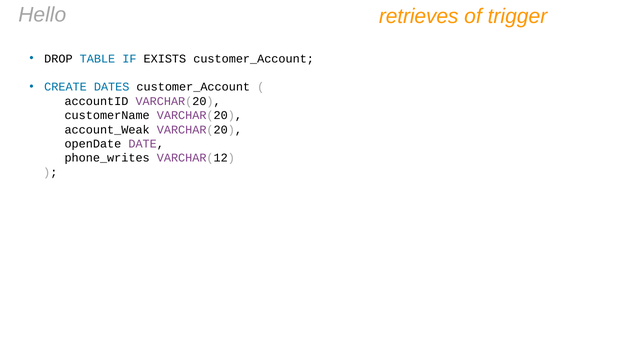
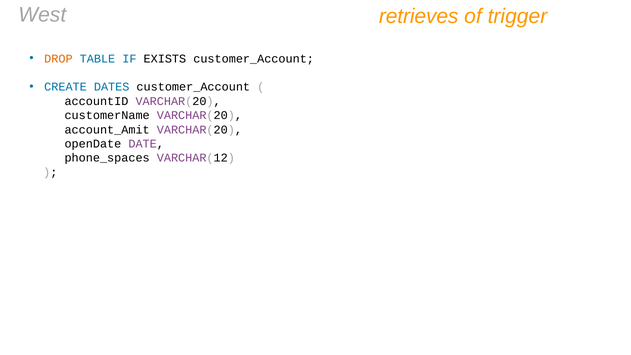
Hello: Hello -> West (42, 15)
DROP colour: black -> orange (58, 59)
account_Weak: account_Weak -> account_Amit (107, 130)
phone_writes: phone_writes -> phone_spaces (107, 158)
